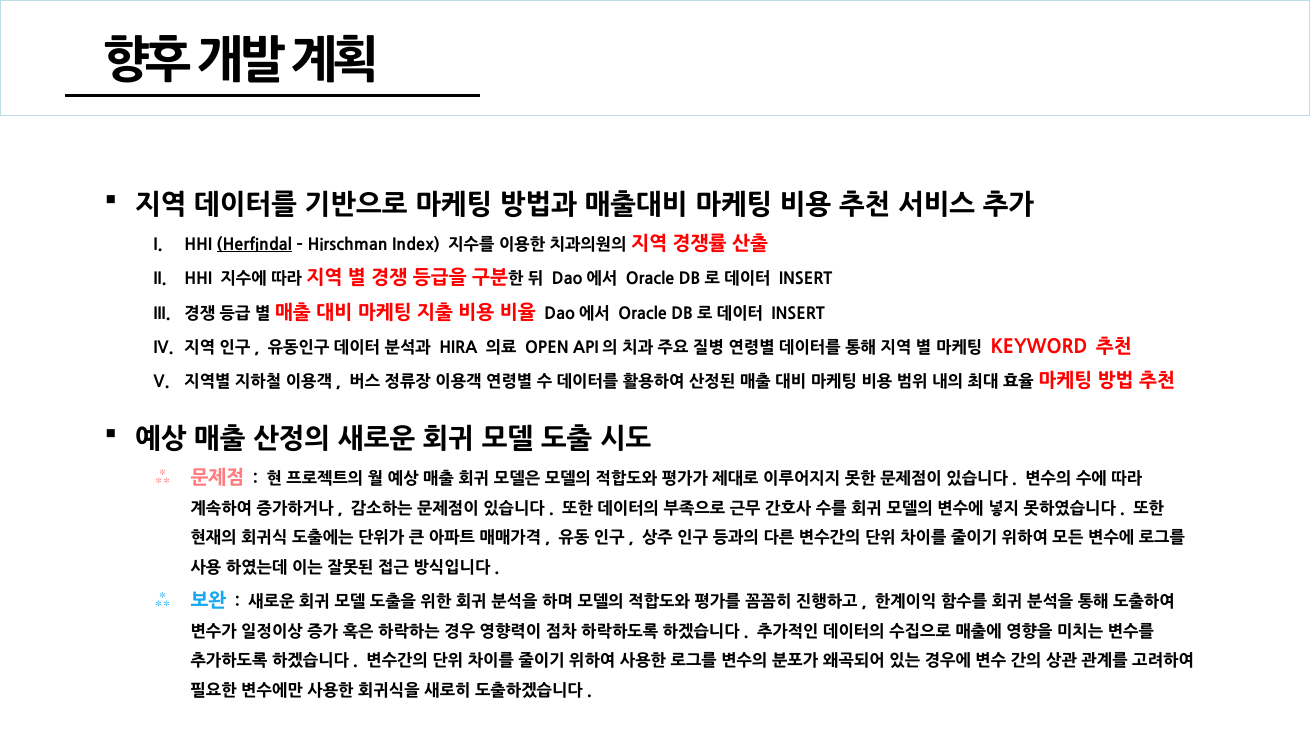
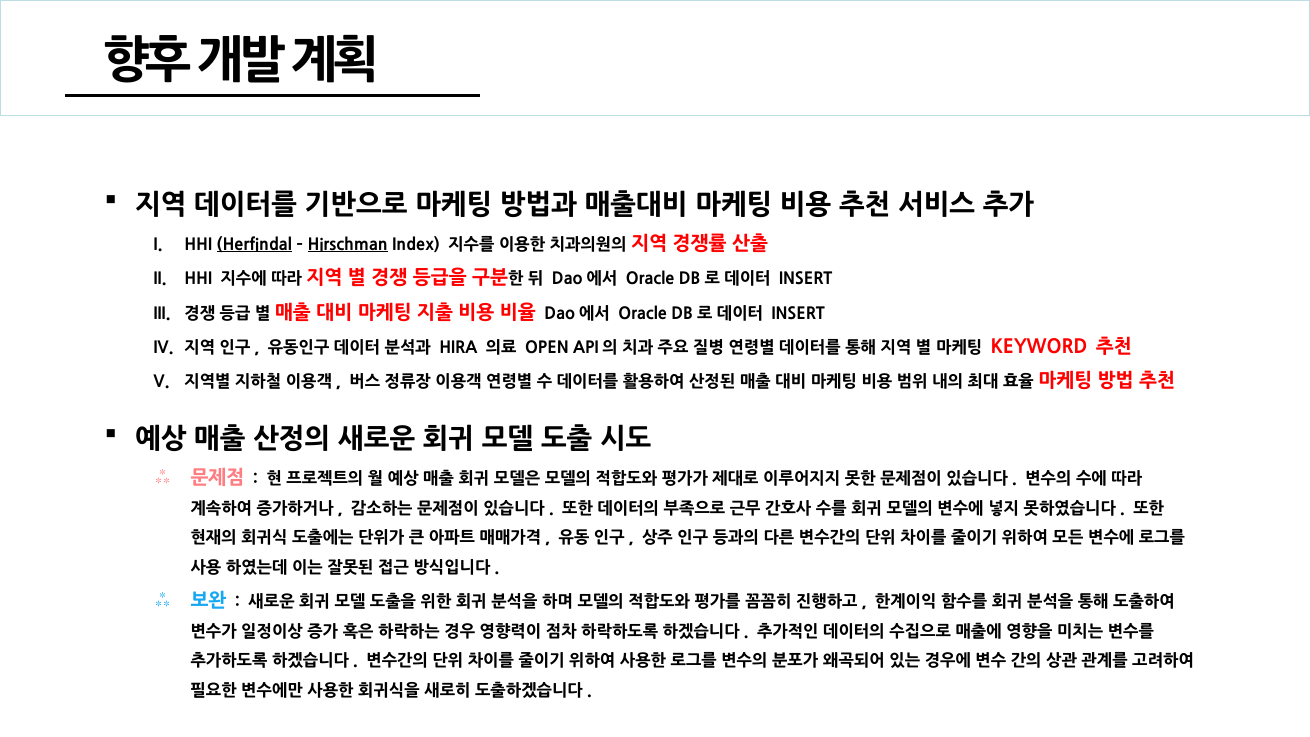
Hirschman underline: none -> present (348, 245)
